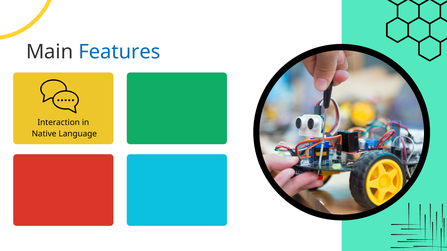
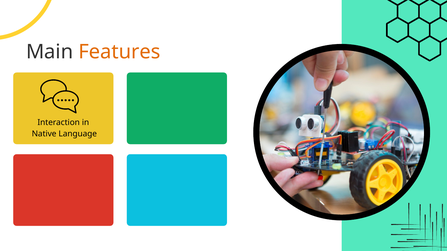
Features colour: blue -> orange (120, 52)
